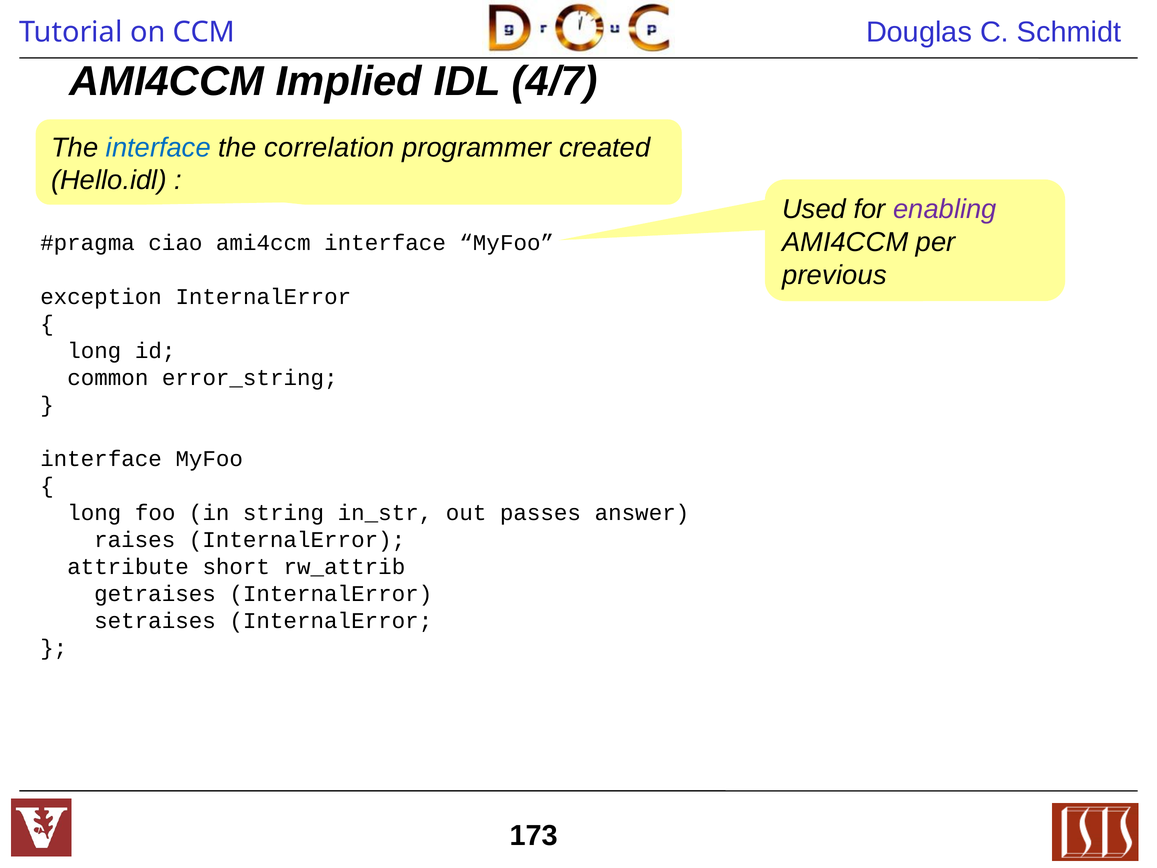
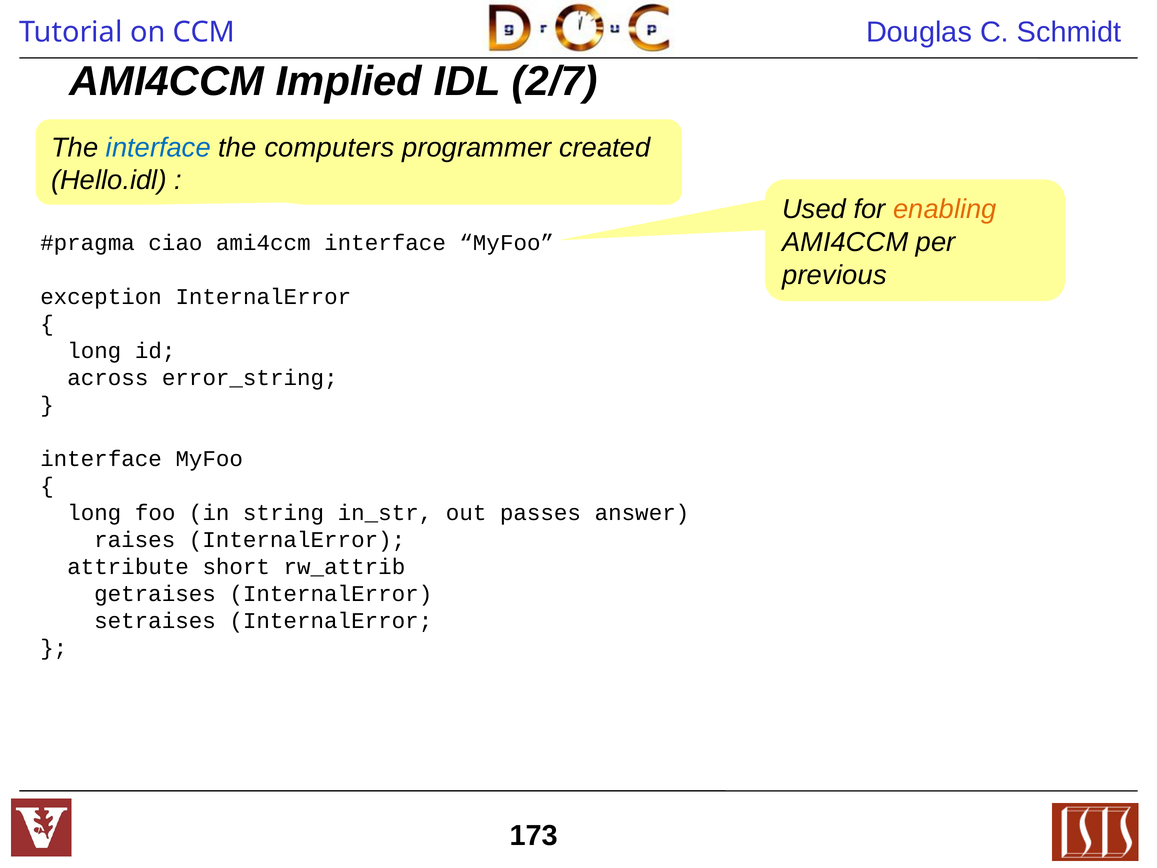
4/7: 4/7 -> 2/7 (555, 81)
correlation: correlation -> computers (329, 147)
enabling colour: purple -> orange (945, 209)
common: common -> across (108, 378)
